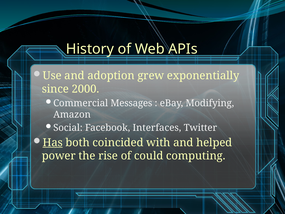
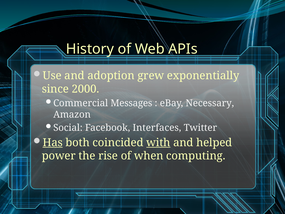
Modifying: Modifying -> Necessary (210, 103)
with underline: none -> present (158, 142)
could: could -> when (149, 156)
